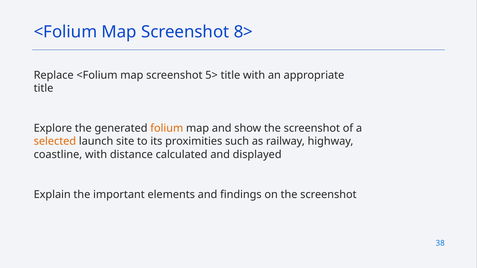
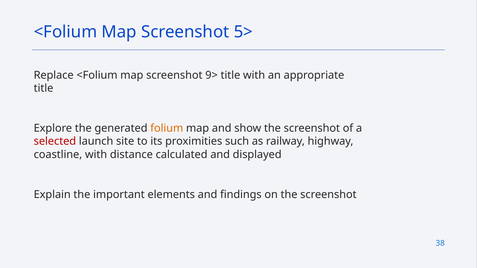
8>: 8> -> 5> (243, 32)
5>: 5> -> 9> (212, 75)
selected colour: orange -> red (55, 142)
